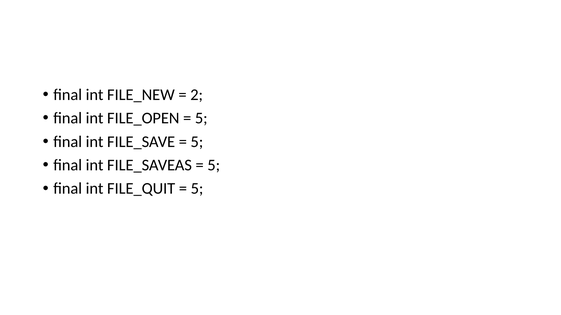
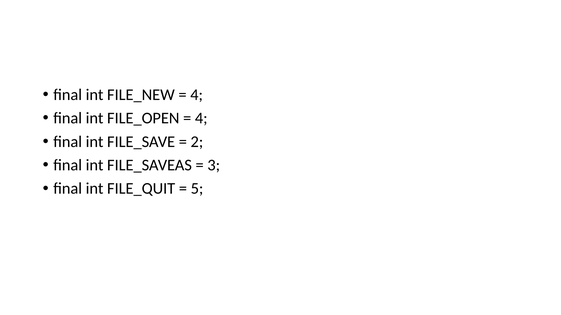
2: 2 -> 4 (197, 95)
5: 5 -> 4 (201, 118)
5: 5 -> 2 (197, 142)
5: 5 -> 3 (214, 165)
